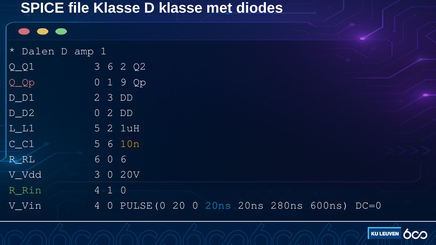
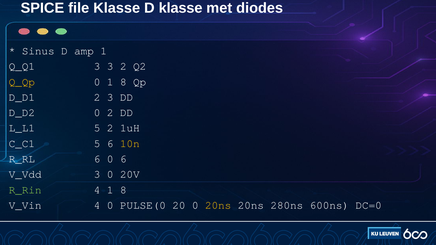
Dalen: Dalen -> Sinus (38, 51)
3 6: 6 -> 3 (110, 66)
Q_Qp colour: pink -> yellow (22, 82)
0 1 9: 9 -> 8 (123, 82)
4 1 0: 0 -> 8 (123, 190)
20ns colour: light blue -> yellow (218, 205)
